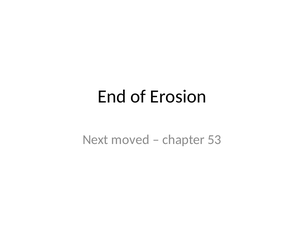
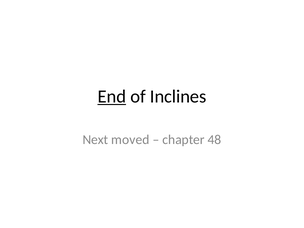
End underline: none -> present (112, 97)
Erosion: Erosion -> Inclines (178, 97)
53: 53 -> 48 (214, 140)
